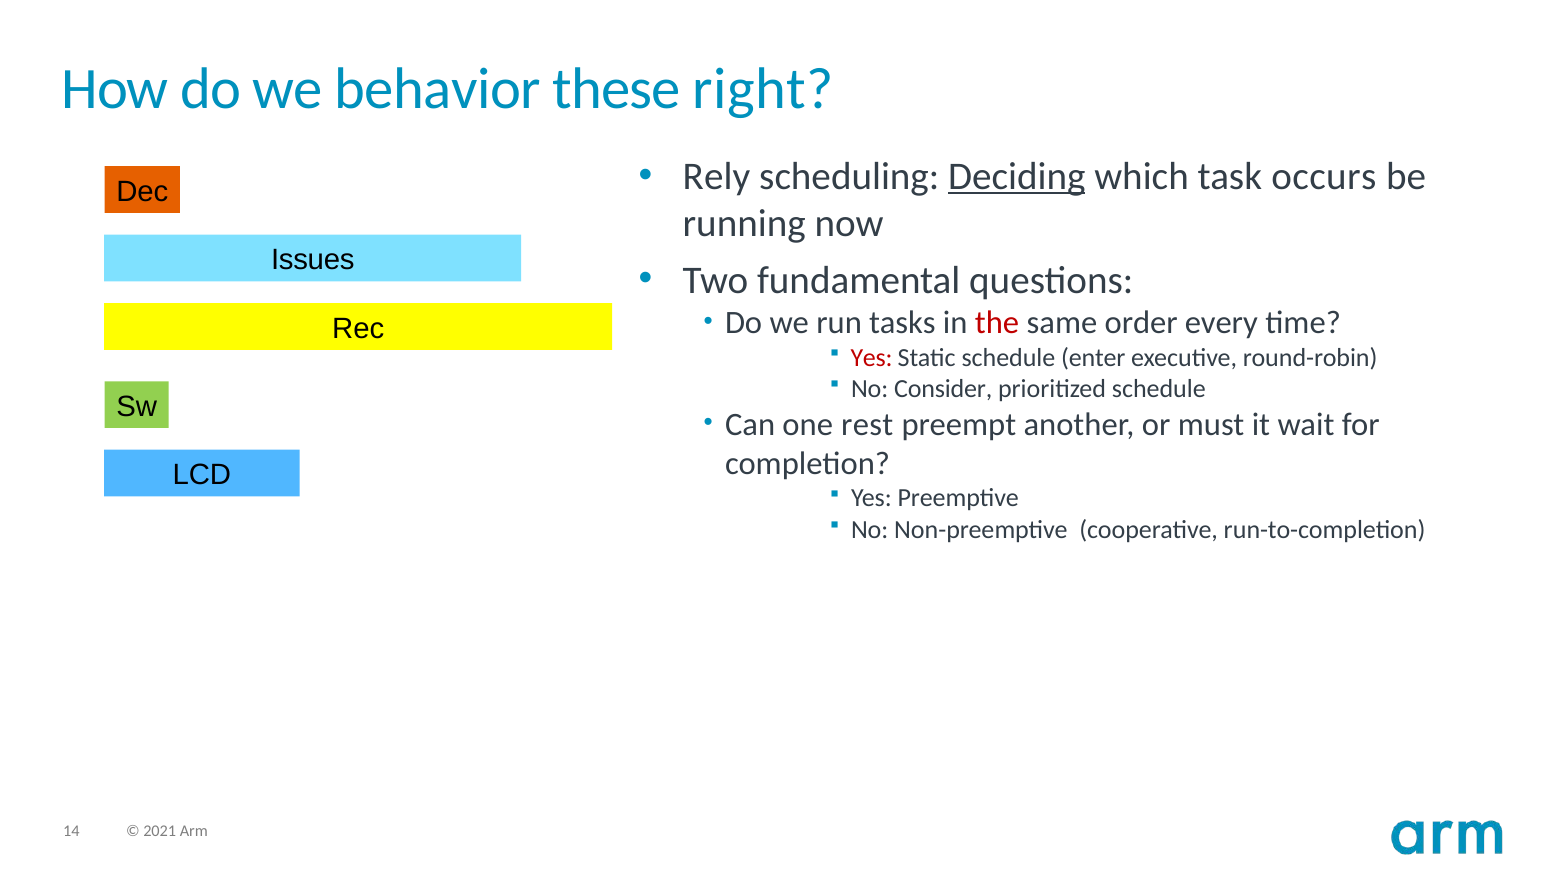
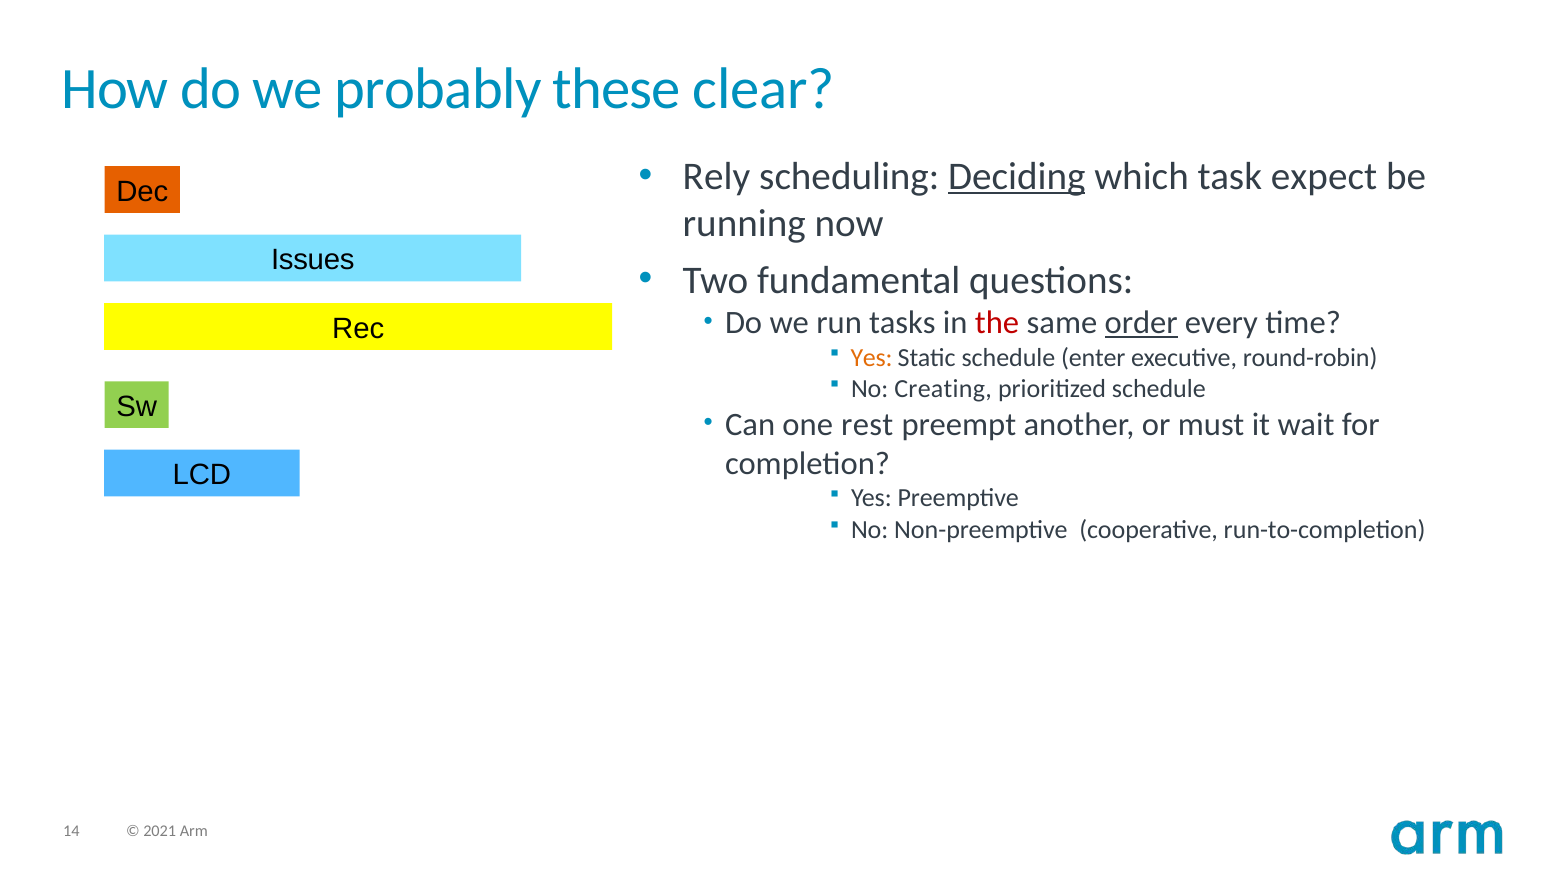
behavior: behavior -> probably (438, 90)
right: right -> clear (764, 90)
occurs: occurs -> expect (1324, 176)
order underline: none -> present (1141, 323)
Yes colour: red -> orange (872, 357)
Consider: Consider -> Creating (943, 389)
